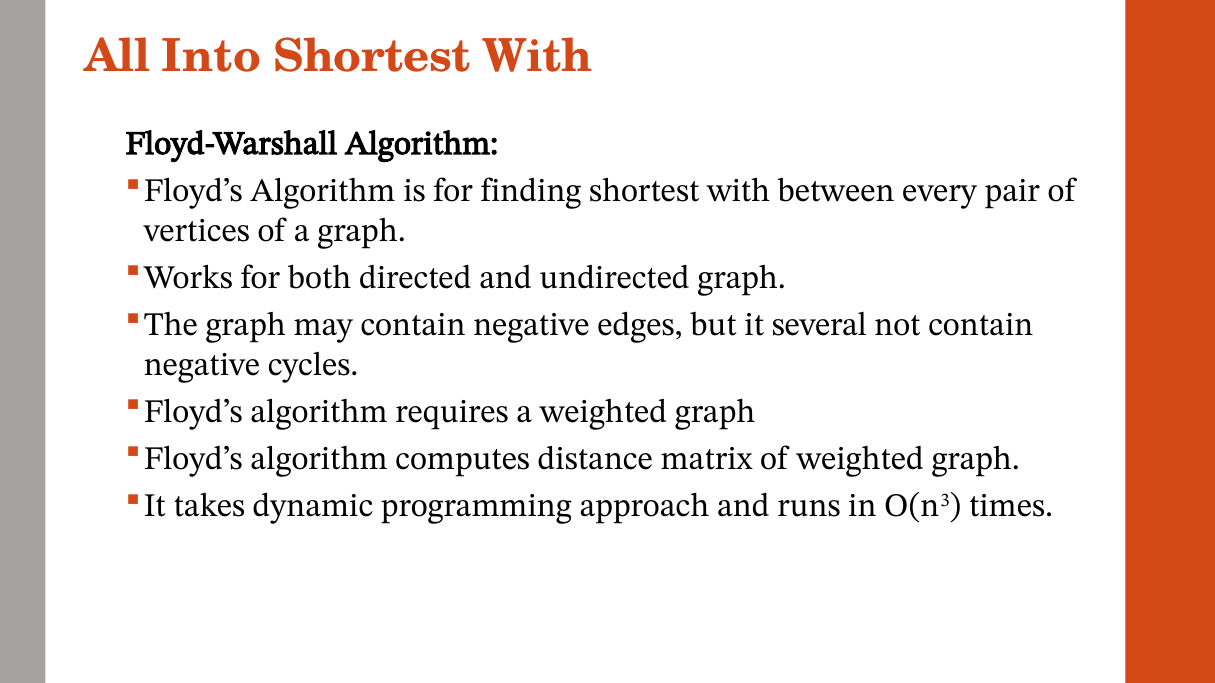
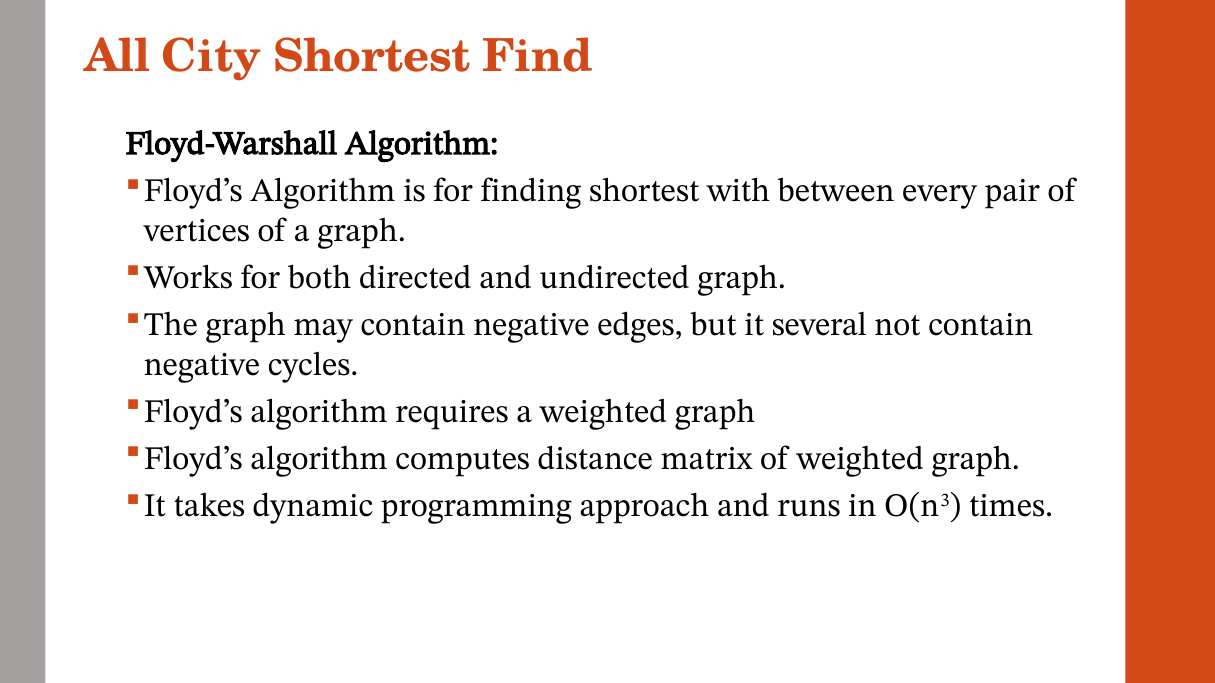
Into: Into -> City (212, 57)
With: With -> Find (537, 57)
